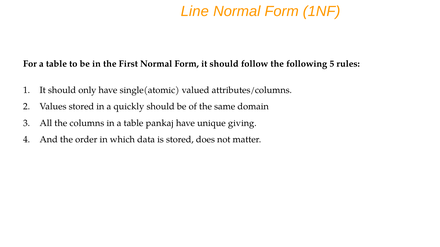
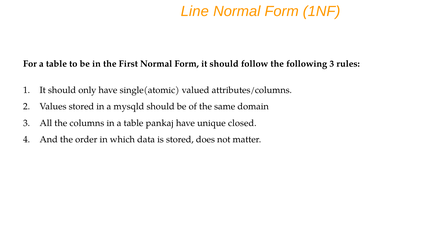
following 5: 5 -> 3 (332, 64)
quickly: quickly -> mysqld (129, 107)
giving: giving -> closed (242, 123)
